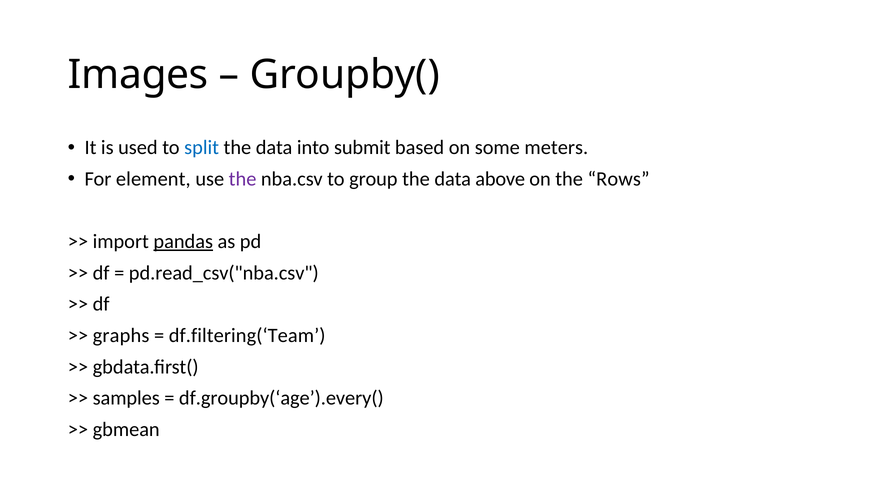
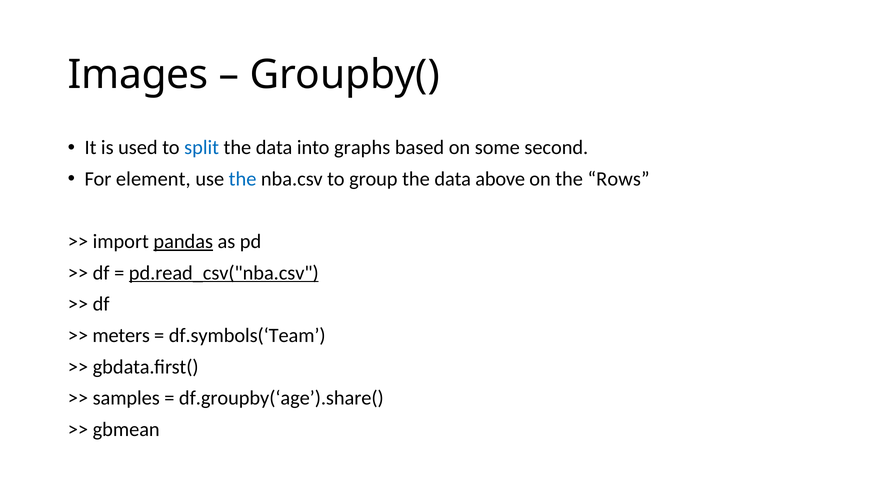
submit: submit -> graphs (362, 147)
meters: meters -> second (556, 147)
the colour: purple -> blue (243, 179)
pd.read_csv("nba.csv underline: none -> present (224, 273)
graphs: graphs -> meters (121, 335)
df.filtering(‘Team: df.filtering(‘Team -> df.symbols(‘Team (247, 335)
df.groupby(‘age’).every(: df.groupby(‘age’).every( -> df.groupby(‘age’).share( (281, 398)
